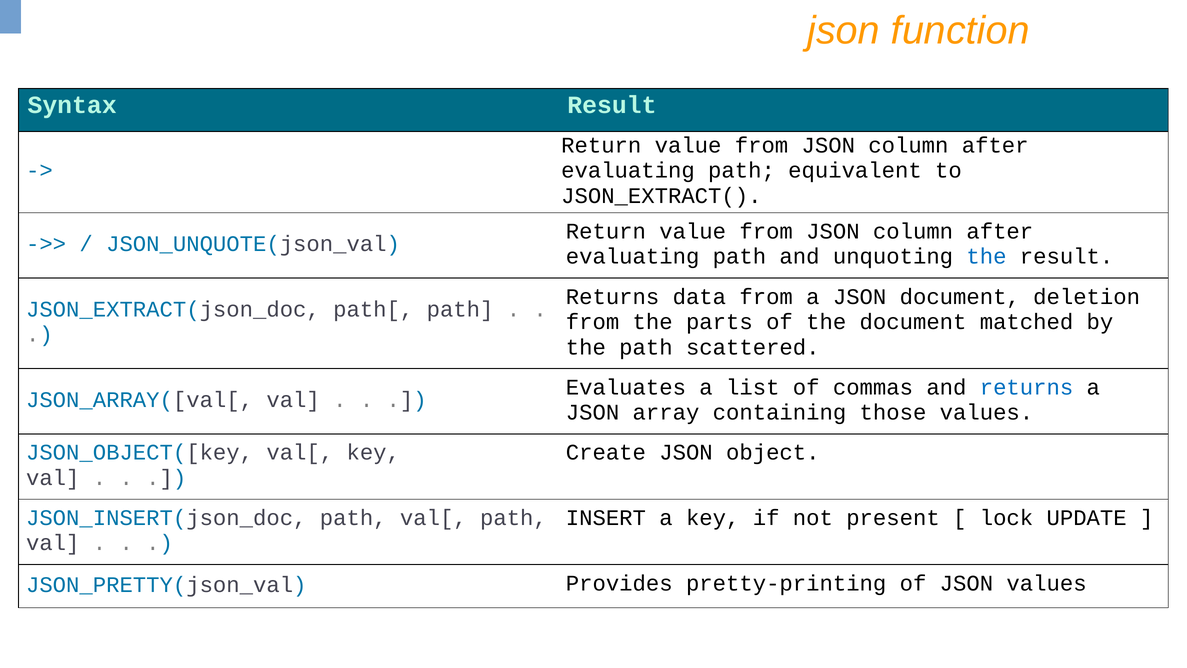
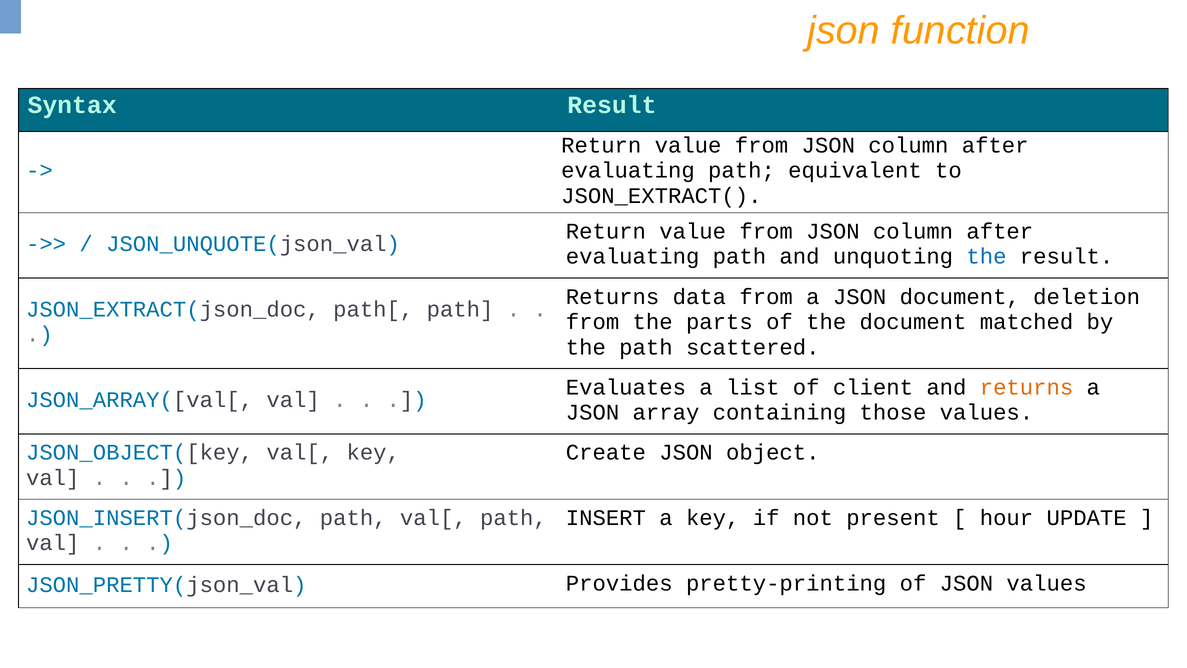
commas: commas -> client (873, 387)
returns colour: blue -> orange (1027, 387)
lock: lock -> hour (1006, 518)
